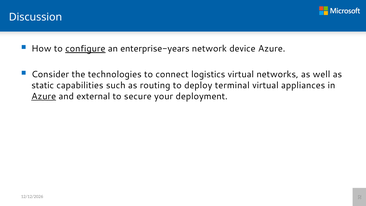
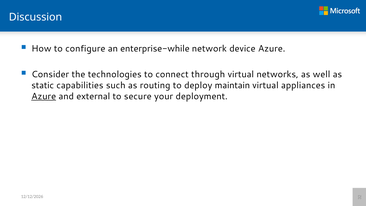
configure underline: present -> none (85, 49)
enterprise-years: enterprise-years -> enterprise-while (155, 49)
logistics: logistics -> through (208, 74)
terminal: terminal -> maintain (232, 85)
